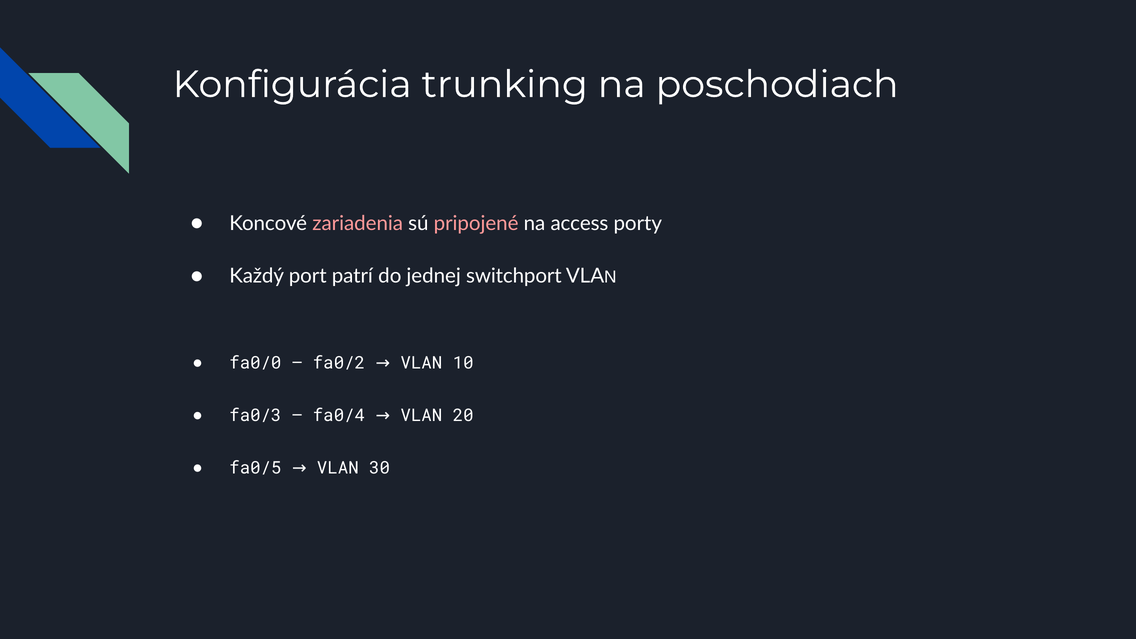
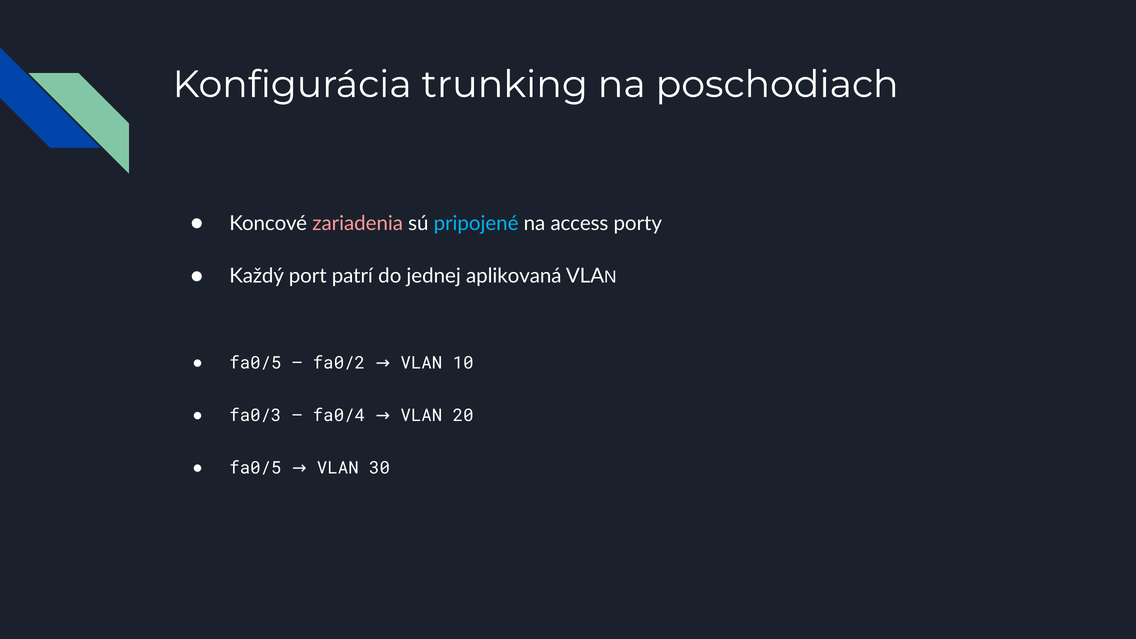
pripojené colour: pink -> light blue (476, 223)
switchport: switchport -> aplikovaná (514, 276)
fa0/0: fa0/0 -> fa0/5 (255, 363)
